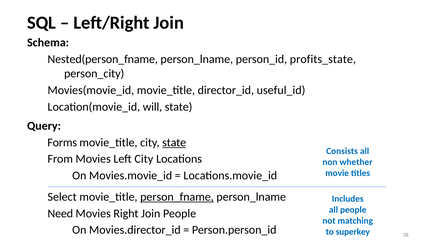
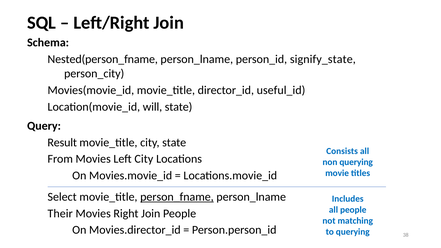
profits_state: profits_state -> signify_state (323, 59)
Forms: Forms -> Result (62, 142)
state underline: present -> none (174, 142)
non whether: whether -> querying (356, 162)
Need: Need -> Their (60, 213)
to superkey: superkey -> querying (353, 232)
